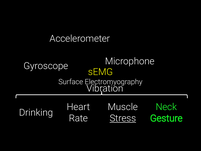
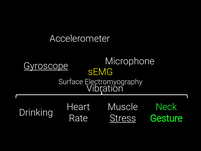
Gyroscope underline: none -> present (46, 66)
